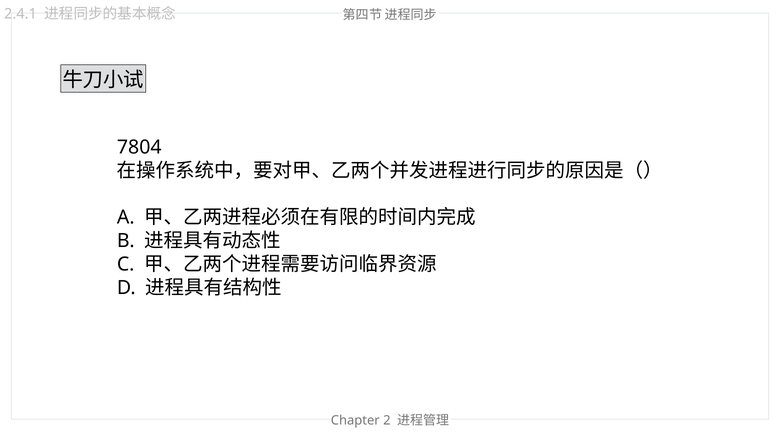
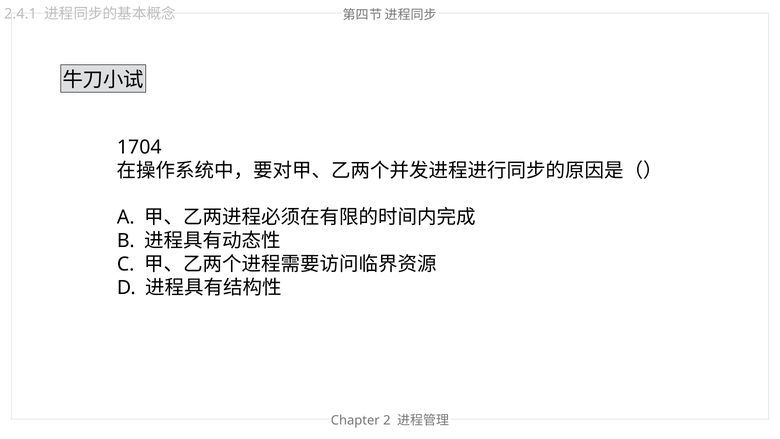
7804: 7804 -> 1704 (139, 147)
